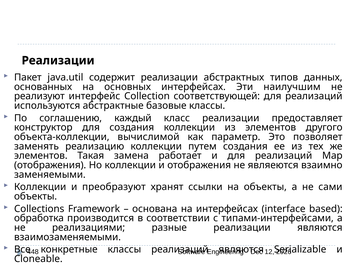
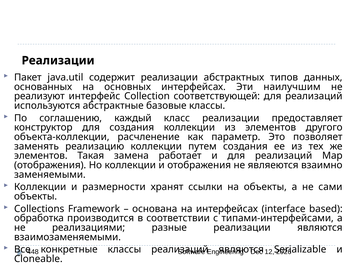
вычислимой: вычислимой -> расчленение (149, 137)
преобразуют: преобразуют -> размерности (114, 187)
